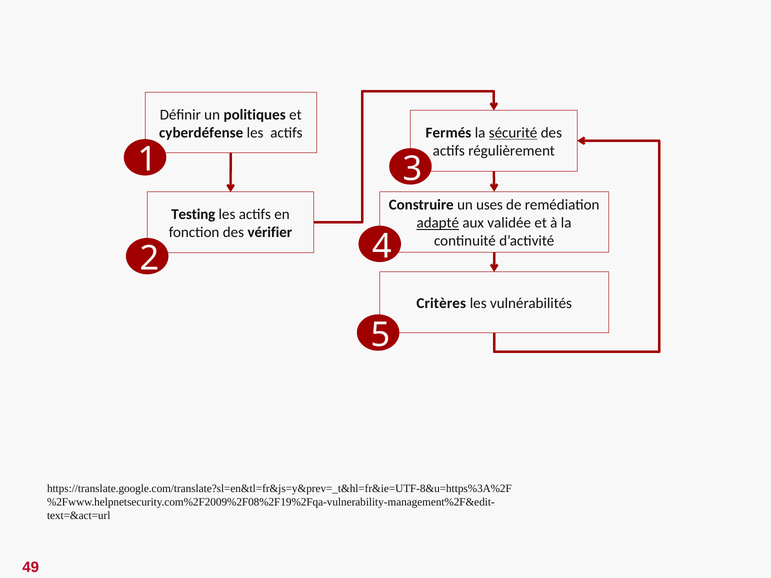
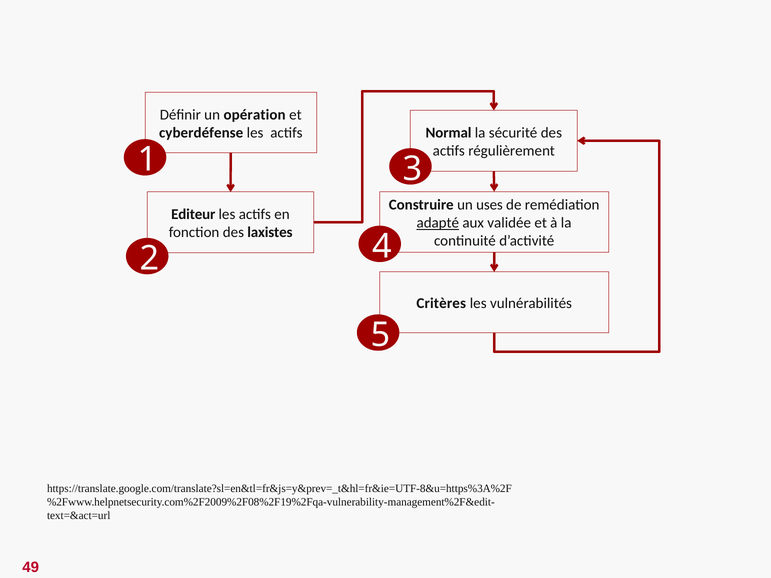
politiques: politiques -> opération (255, 115)
Fermés: Fermés -> Normal (449, 133)
sécurité underline: present -> none (513, 133)
Testing: Testing -> Editeur (193, 214)
vérifier: vérifier -> laxistes (270, 232)
